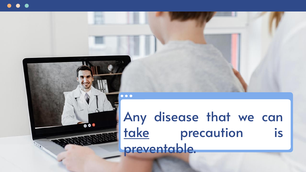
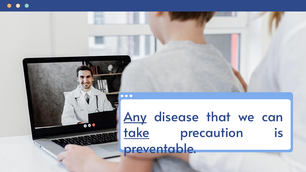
Any underline: none -> present (135, 117)
